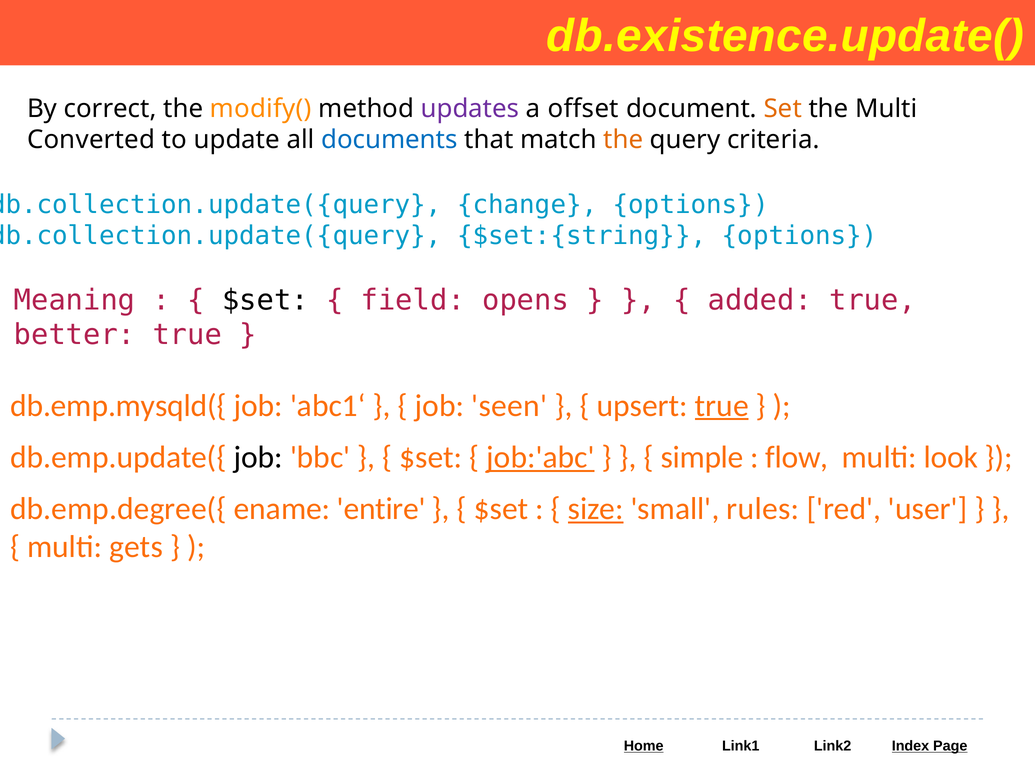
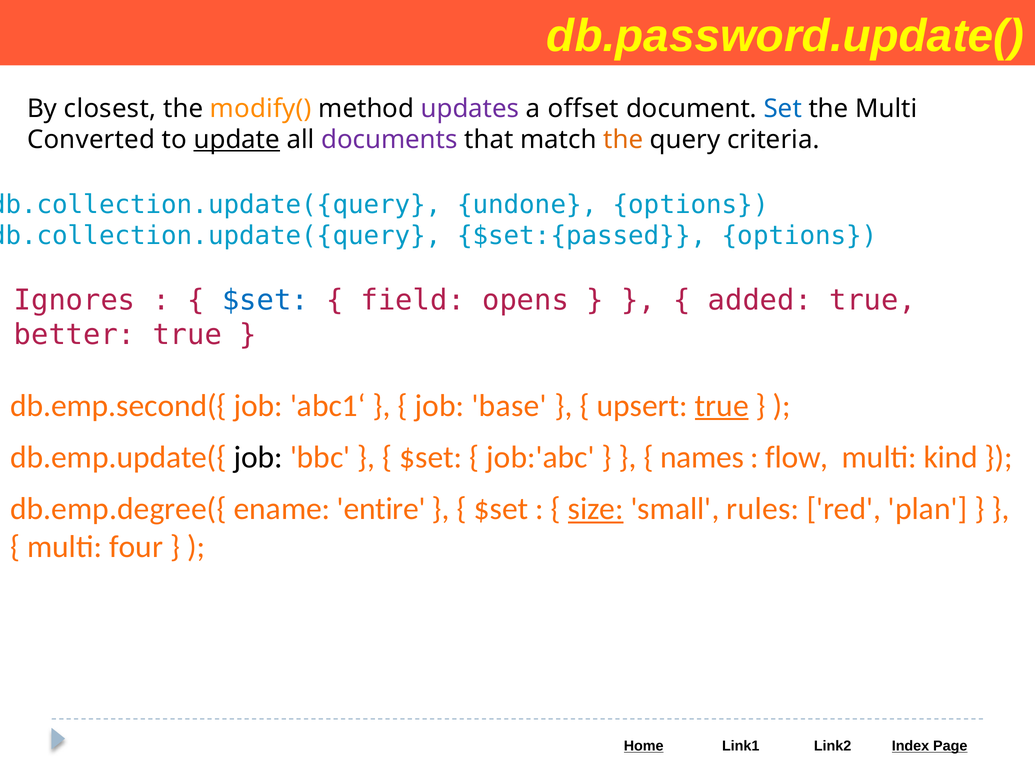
db.existence.update(: db.existence.update( -> db.password.update( (785, 36)
correct: correct -> closest (110, 109)
Set colour: orange -> blue (783, 109)
update underline: none -> present (237, 140)
documents colour: blue -> purple (389, 140)
change: change -> undone (527, 205)
$set:{string: $set:{string -> $set:{passed (582, 236)
Meaning: Meaning -> Ignores (75, 300)
$set colour: black -> blue (265, 300)
db.emp.mysqld({: db.emp.mysqld({ -> db.emp.second({ (118, 406)
seen: seen -> base (509, 406)
job:'abc underline: present -> none (540, 457)
simple: simple -> names (702, 457)
look: look -> kind (951, 457)
user: user -> plan (928, 509)
gets: gets -> four (136, 547)
